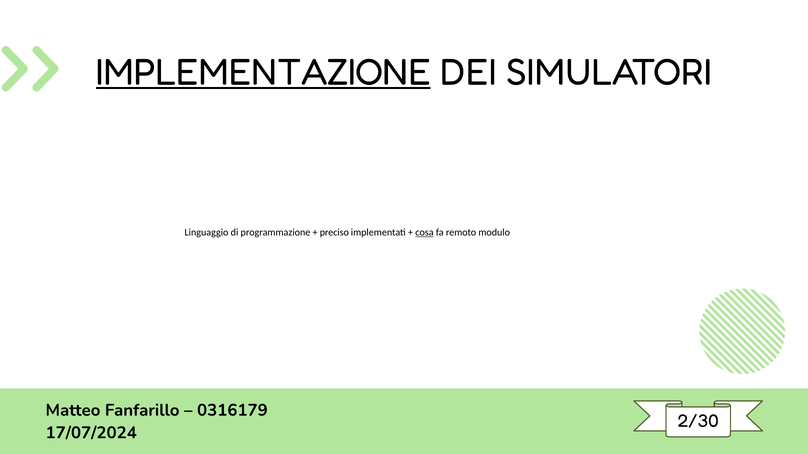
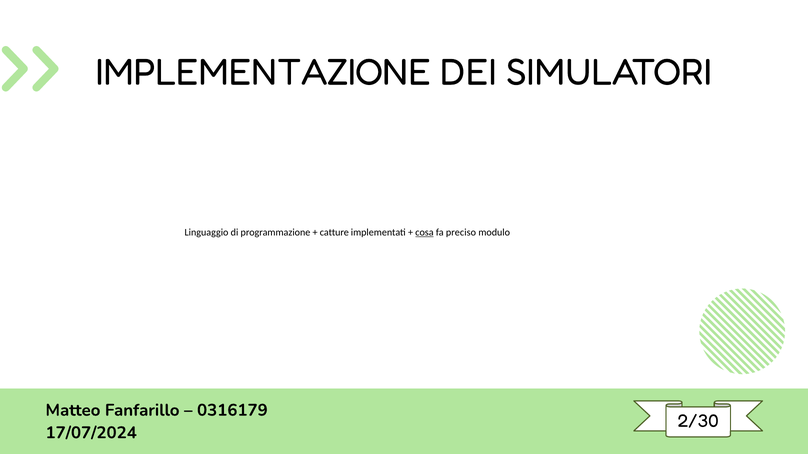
IMPLEMENTAZIONE underline: present -> none (263, 72)
preciso: preciso -> catture (334, 233)
remoto: remoto -> preciso (461, 233)
